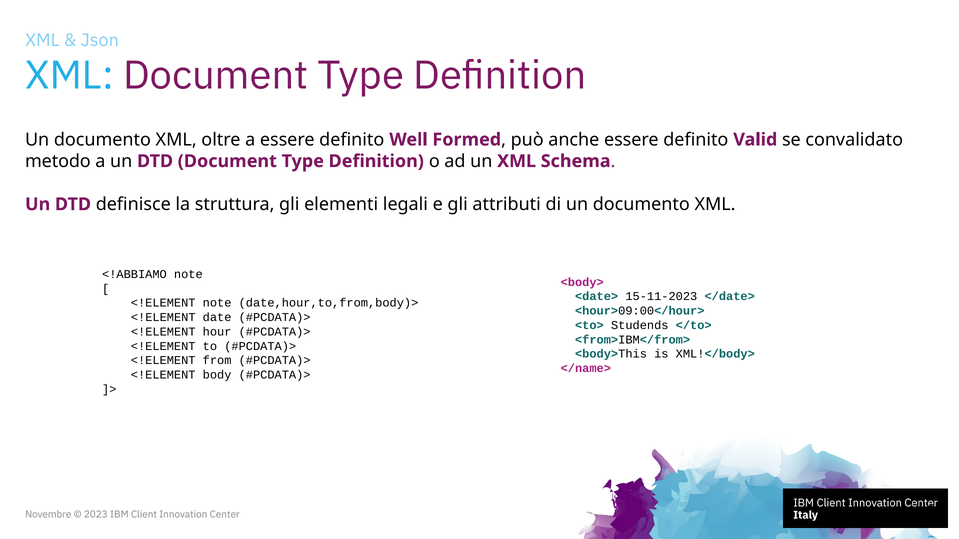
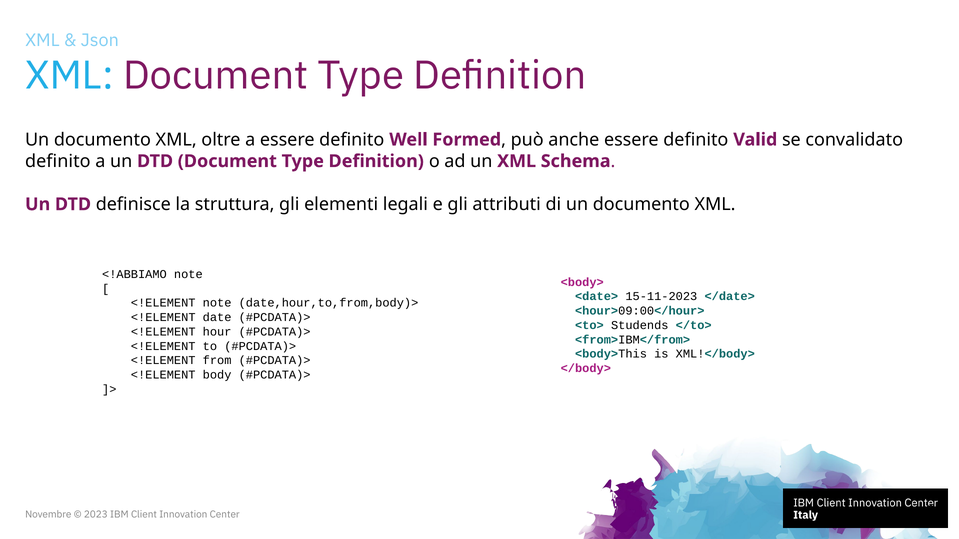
metodo: metodo -> definito (58, 161)
</name>: </name> -> </body> (586, 369)
